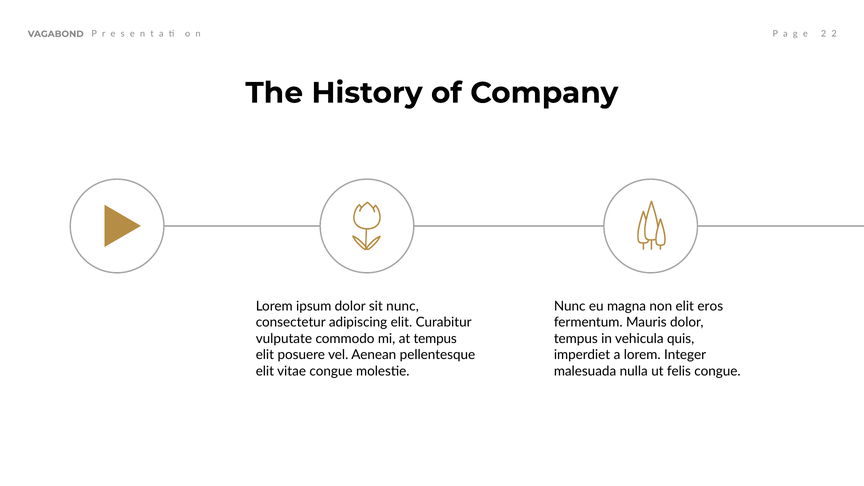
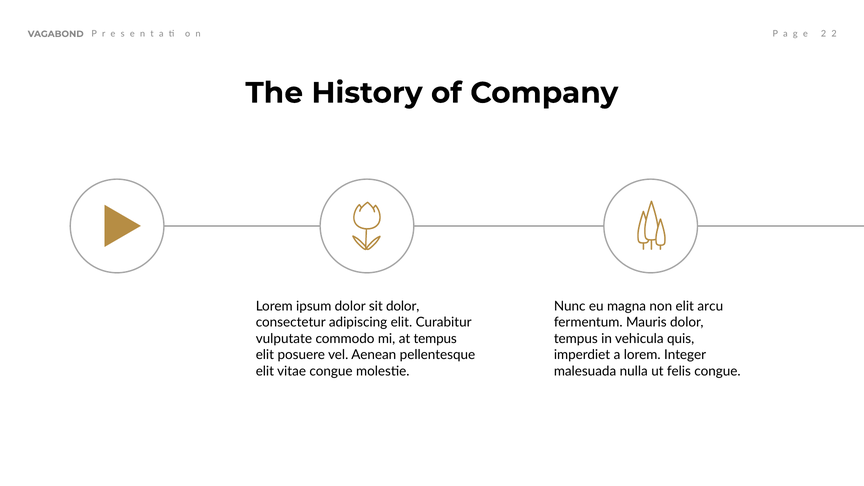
sit nunc: nunc -> dolor (403, 306)
eros: eros -> arcu (710, 306)
